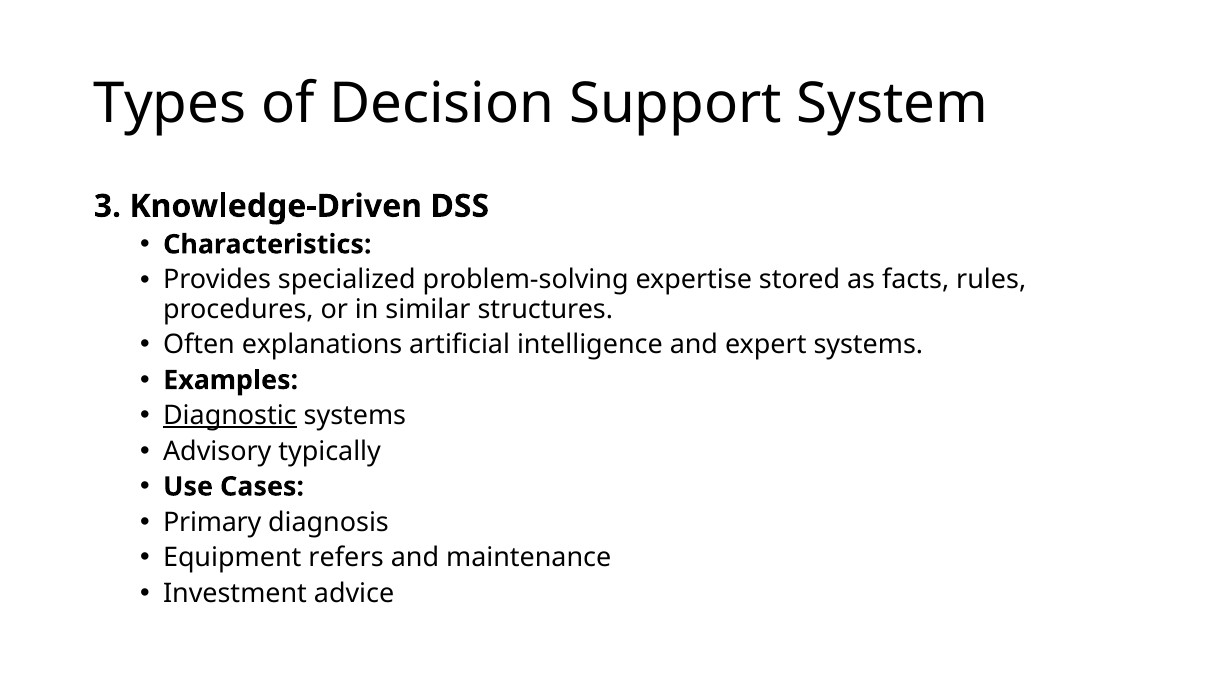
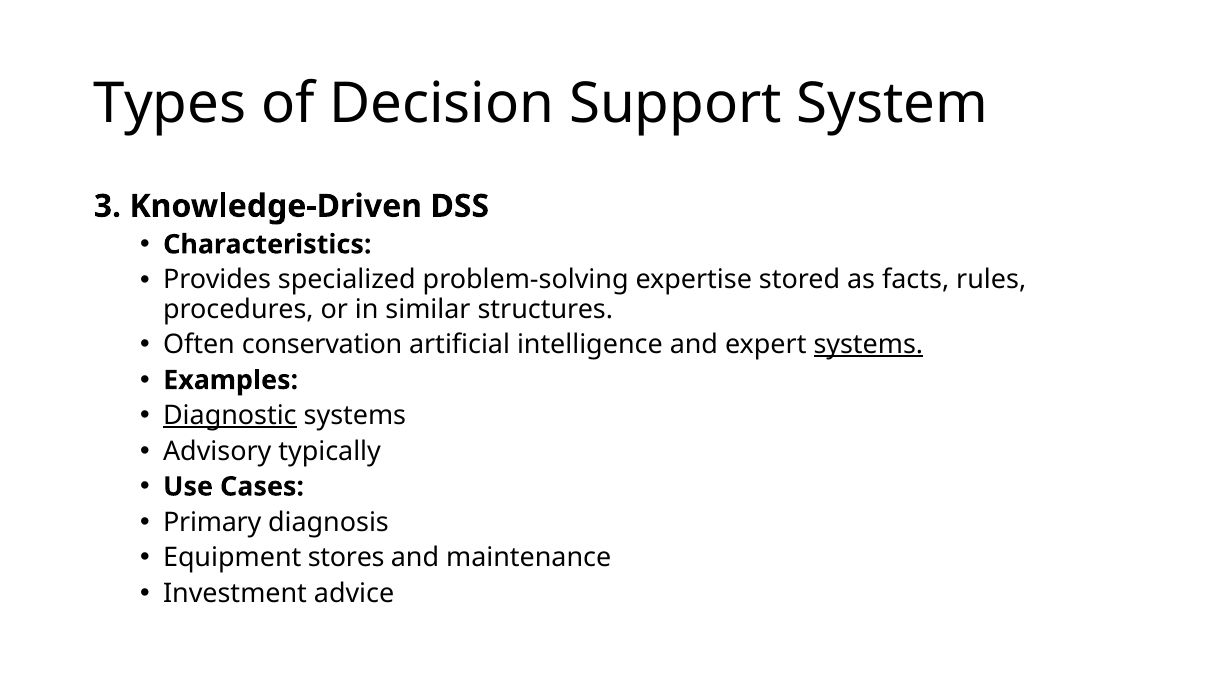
explanations: explanations -> conservation (322, 344)
systems underline: none -> present (868, 344)
refers: refers -> stores (346, 557)
